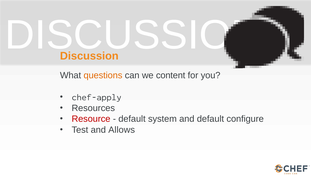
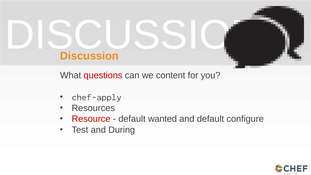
questions colour: orange -> red (103, 75)
system: system -> wanted (162, 119)
Allows: Allows -> During (122, 130)
